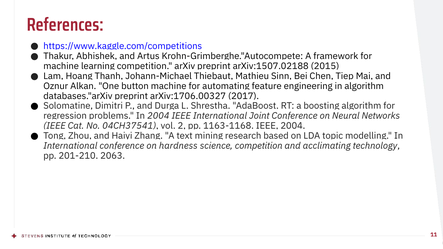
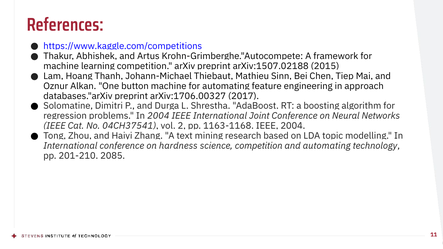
in algorithm: algorithm -> approach (364, 86)
and acclimating: acclimating -> automating (327, 146)
2063: 2063 -> 2085 (113, 156)
